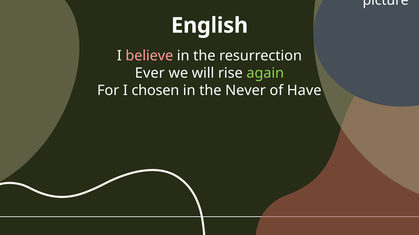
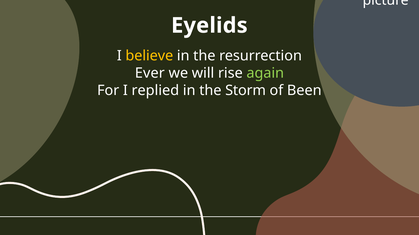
English: English -> Eyelids (209, 26)
believe colour: pink -> yellow (149, 56)
chosen: chosen -> replied (155, 91)
Never: Never -> Storm (246, 91)
Have: Have -> Been (304, 91)
